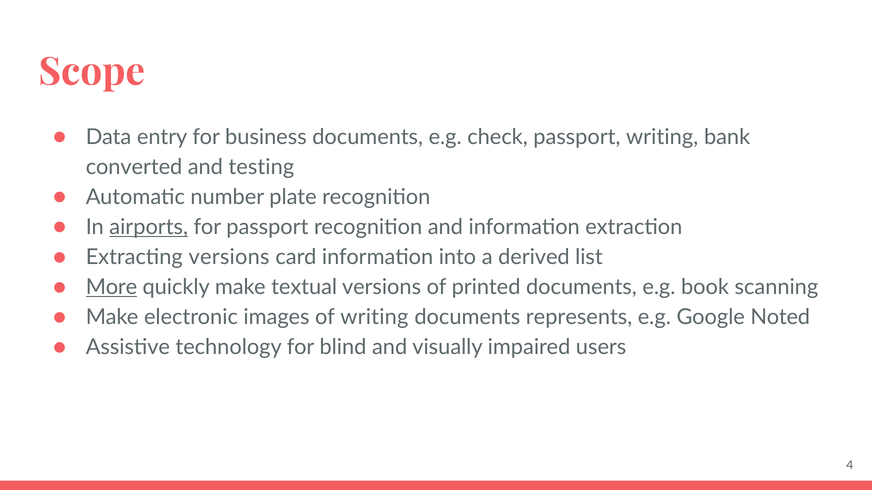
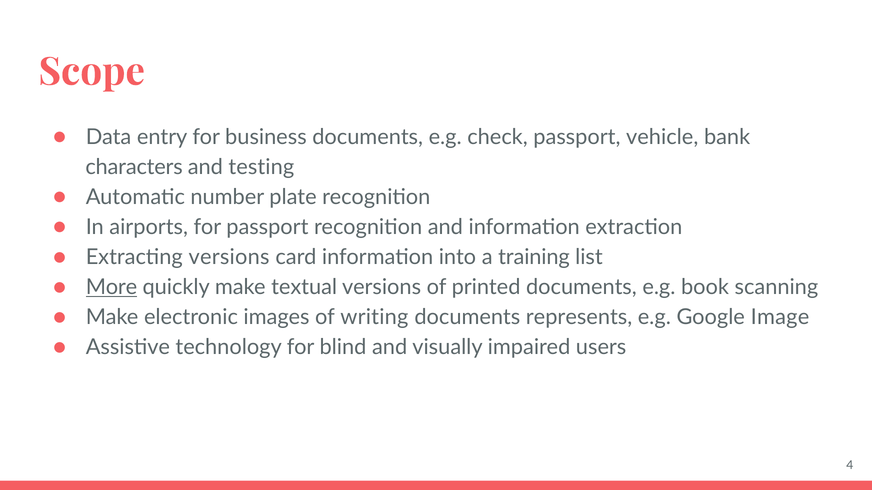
passport writing: writing -> vehicle (662, 137)
converted: converted -> characters (134, 167)
airports underline: present -> none (149, 227)
derived: derived -> training (534, 257)
Noted: Noted -> Image (780, 318)
